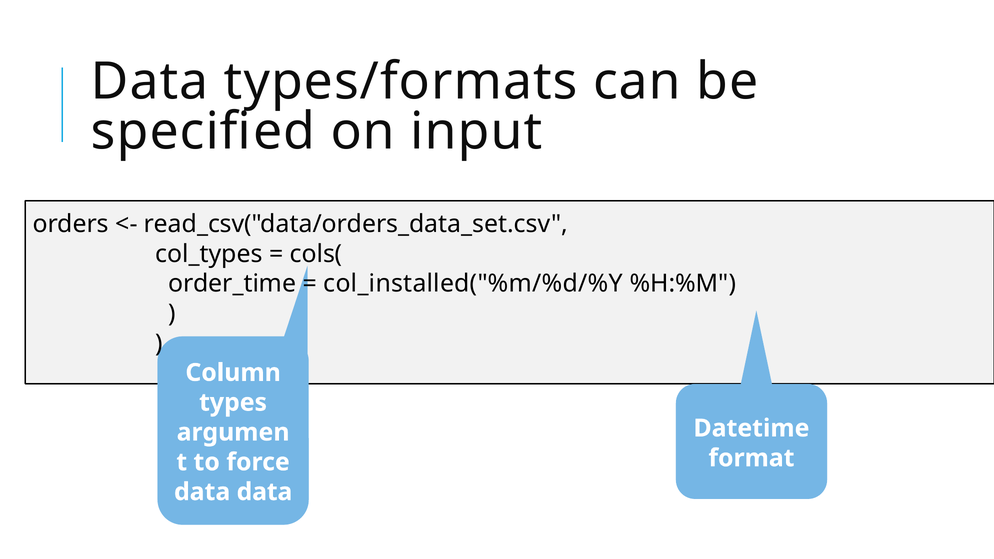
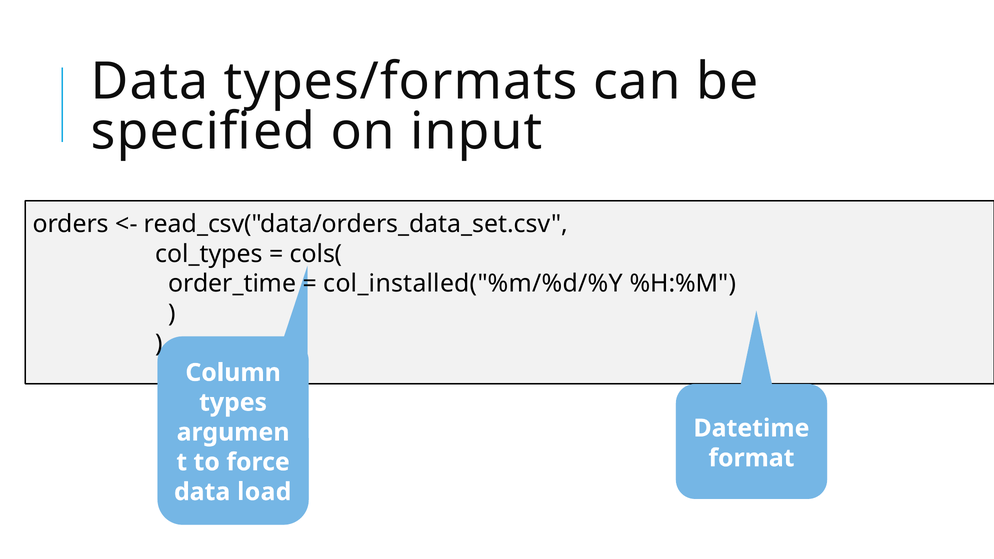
data data: data -> load (264, 492)
